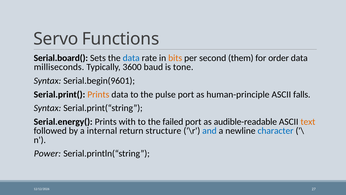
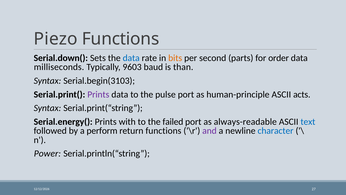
Servo: Servo -> Piezo (56, 39)
Serial.board(: Serial.board( -> Serial.down( (61, 58)
them: them -> parts (241, 58)
3600: 3600 -> 9603 (132, 67)
tone: tone -> than (183, 67)
Serial.begin(9601: Serial.begin(9601 -> Serial.begin(3103 (99, 81)
Prints colour: orange -> purple (98, 94)
falls: falls -> acts (302, 94)
audible-readable: audible-readable -> always-readable (245, 121)
text colour: orange -> blue (308, 121)
internal: internal -> perform (102, 131)
return structure: structure -> functions (163, 131)
and colour: blue -> purple (209, 131)
